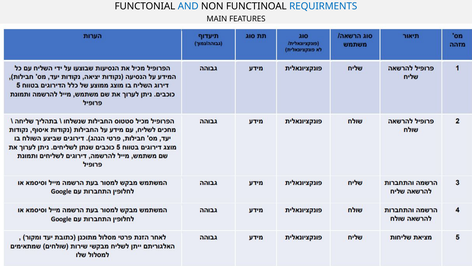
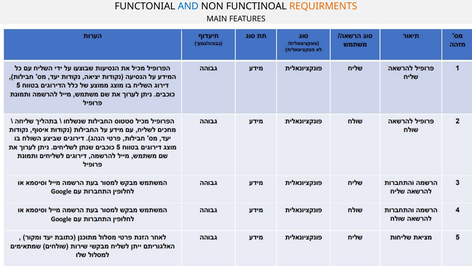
REQUIRMENTS colour: blue -> orange (323, 6)
